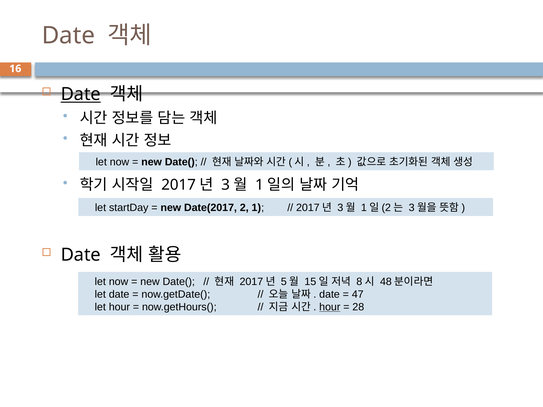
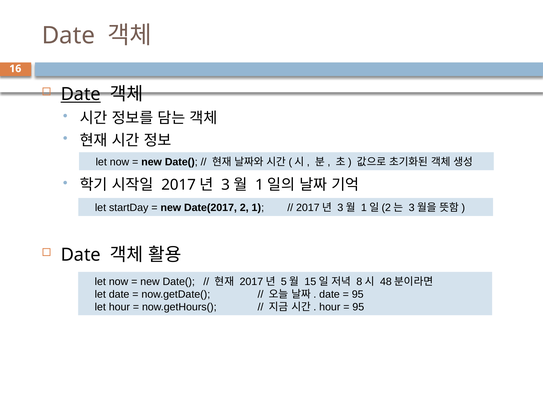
47: 47 -> 95 (358, 294)
hour underline: present -> none (330, 307)
28: 28 -> 95 (358, 307)
